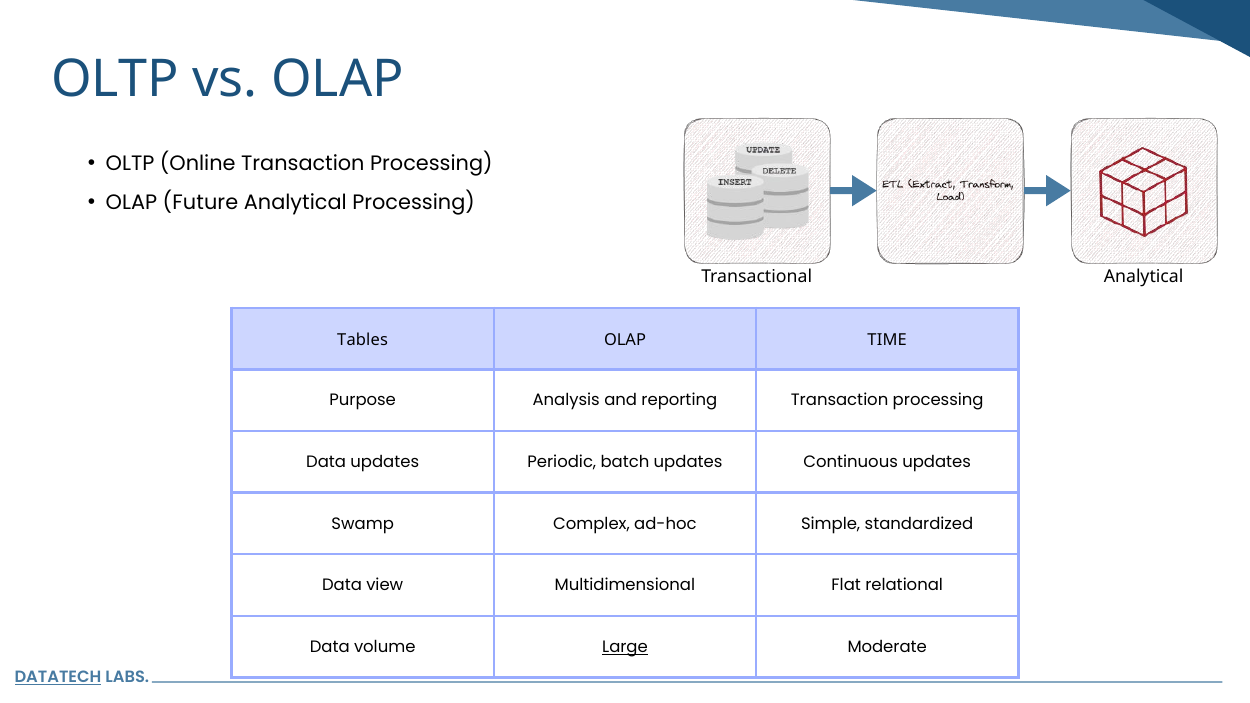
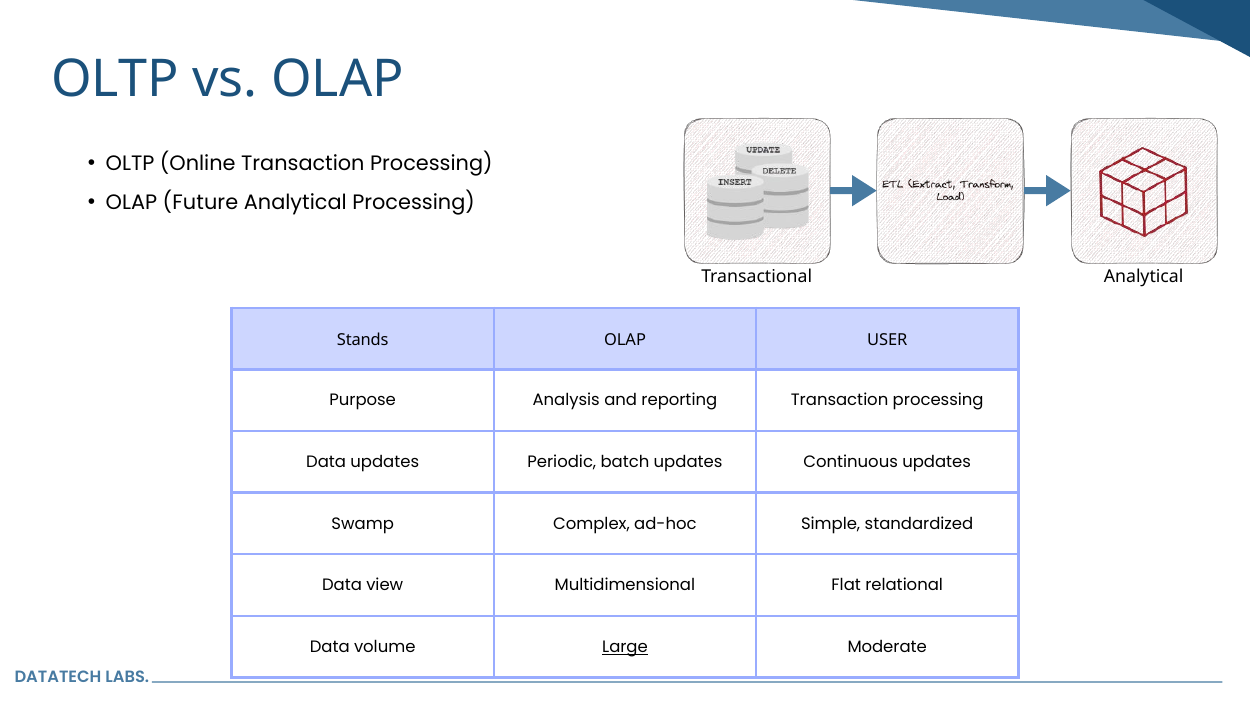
Tables: Tables -> Stands (363, 340)
TIME: TIME -> USER (887, 340)
DATATECH underline: present -> none (58, 678)
